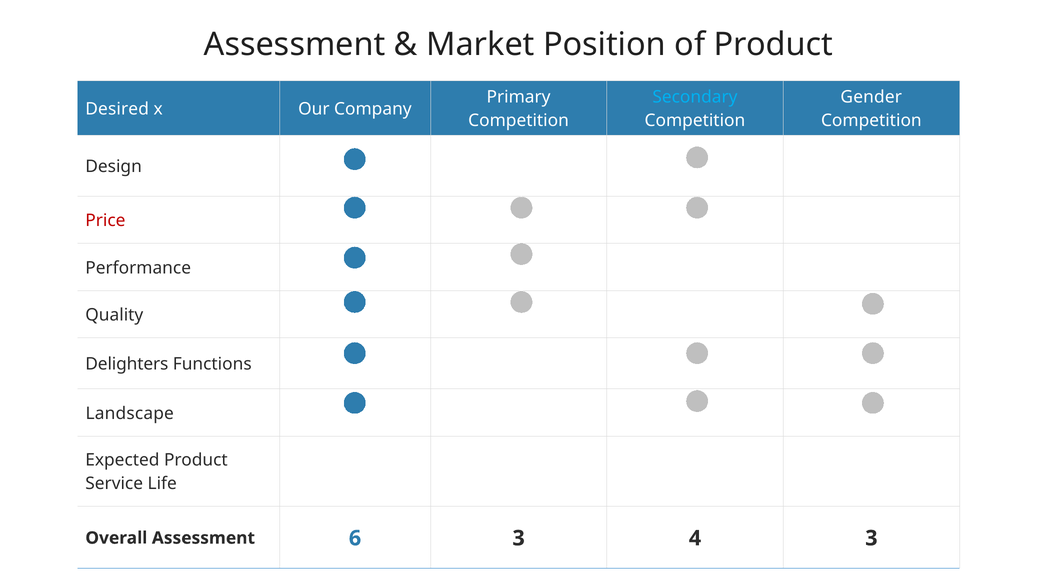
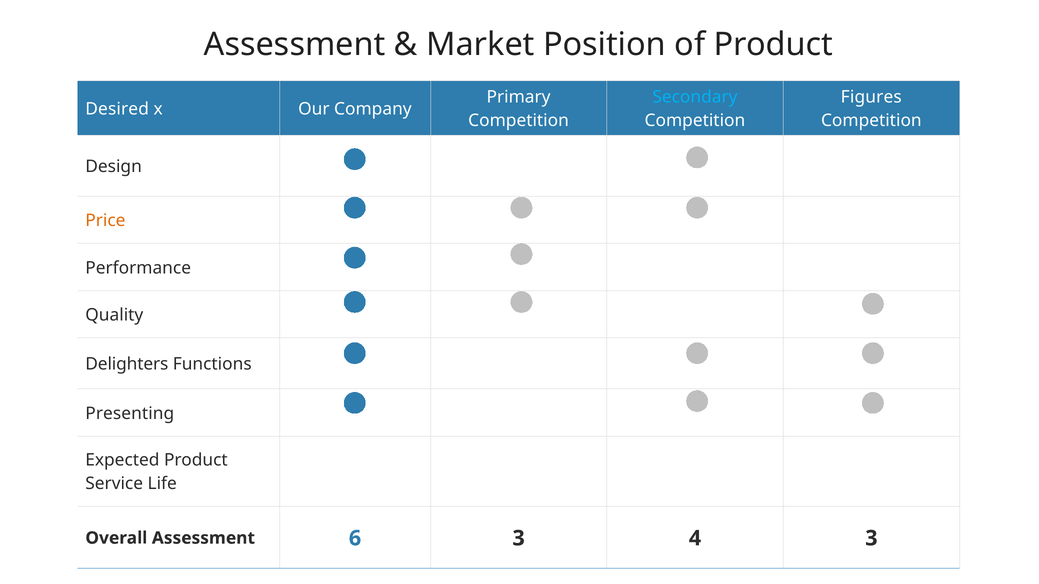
Gender: Gender -> Figures (871, 97)
Price colour: red -> orange (105, 221)
Landscape: Landscape -> Presenting (130, 414)
